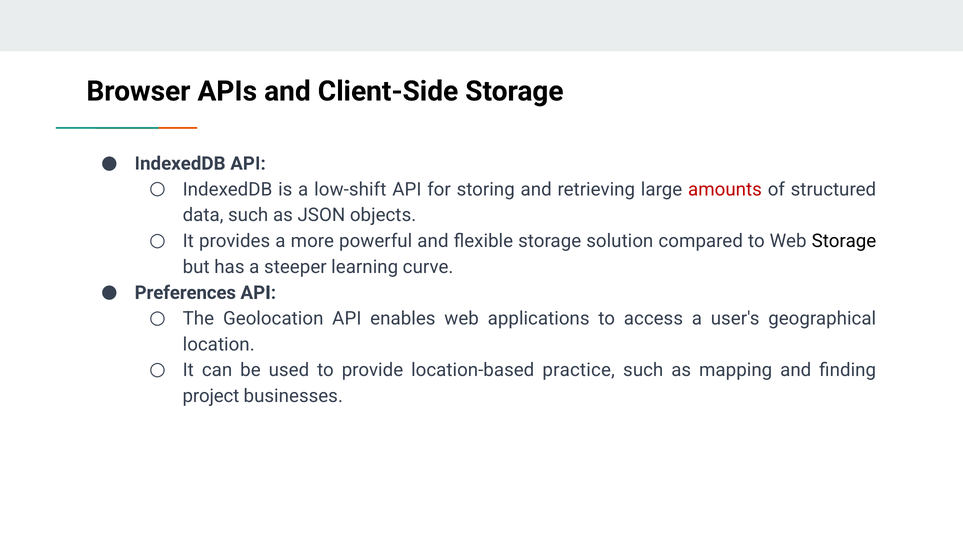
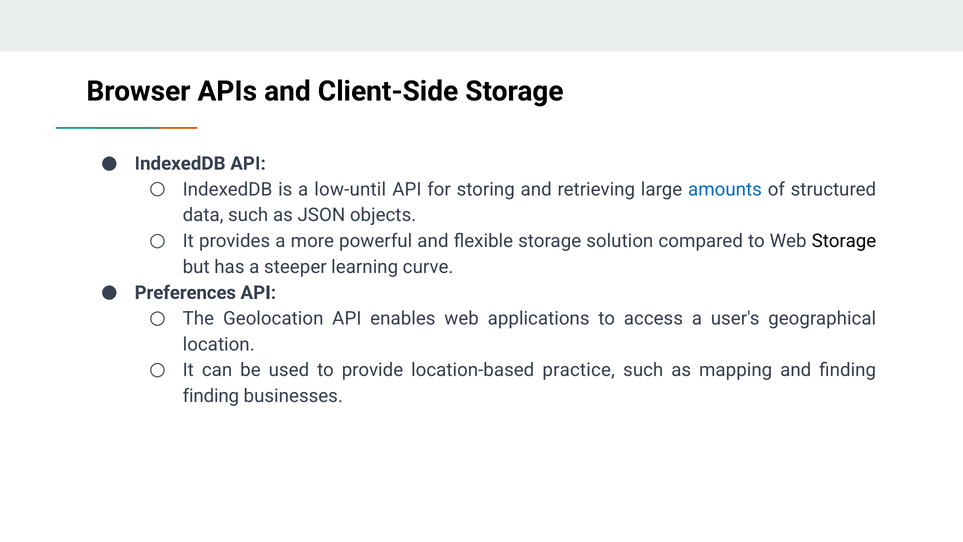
low-shift: low-shift -> low-until (350, 189)
amounts colour: red -> blue (725, 189)
project: project -> finding (211, 396)
